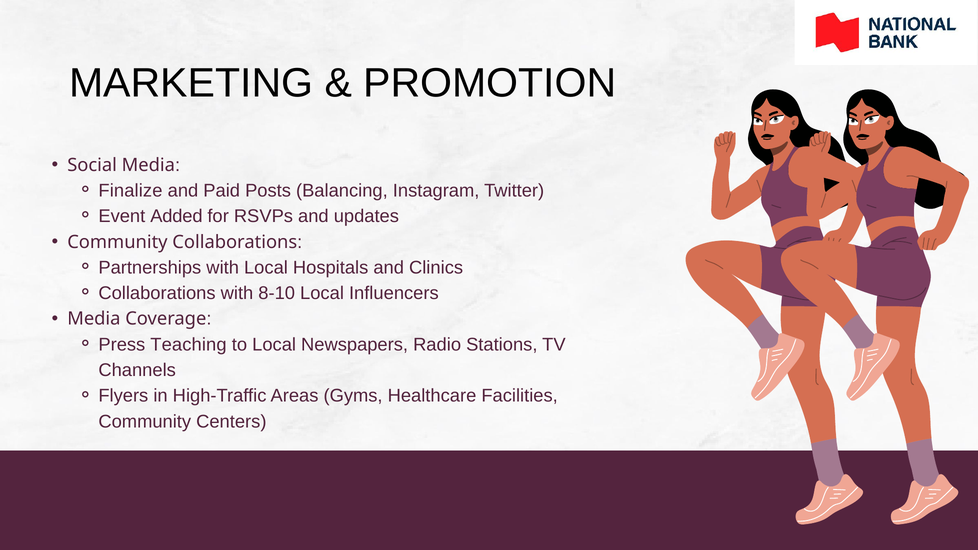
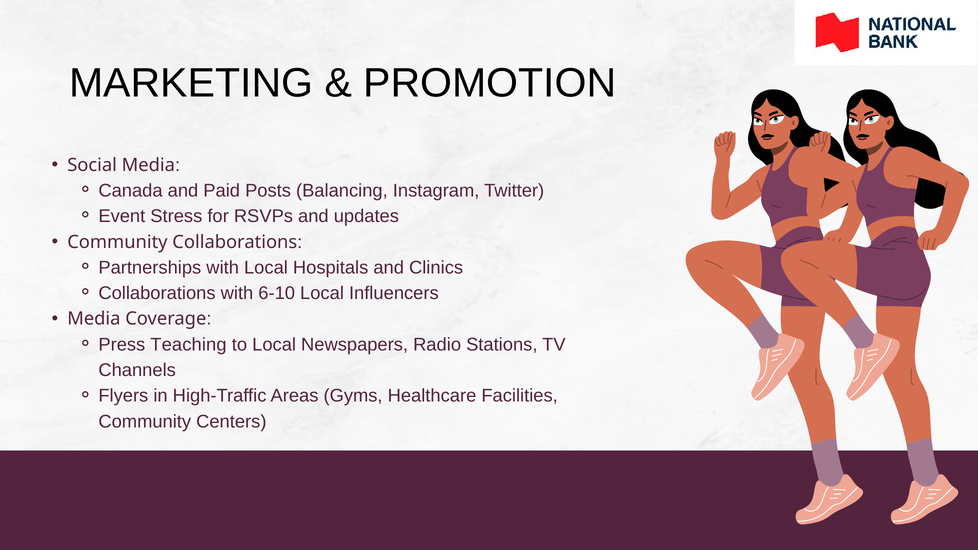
Finalize: Finalize -> Canada (131, 191)
Added: Added -> Stress (176, 216)
8-10: 8-10 -> 6-10 (277, 293)
